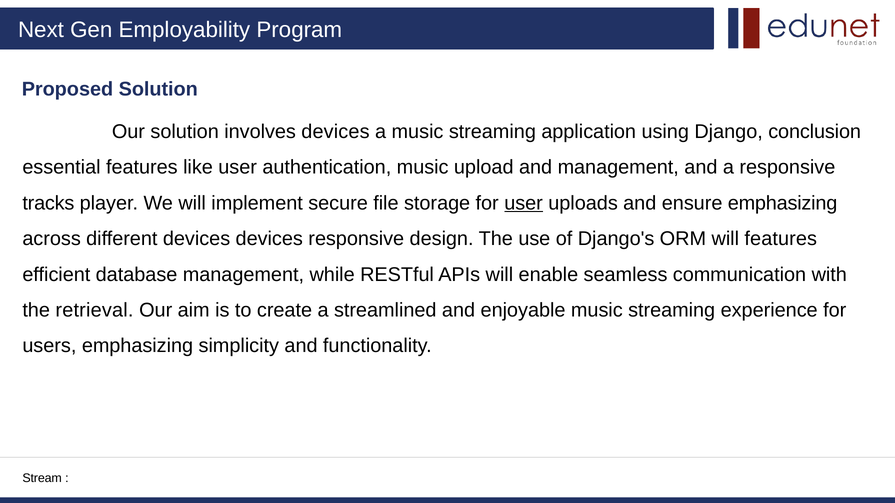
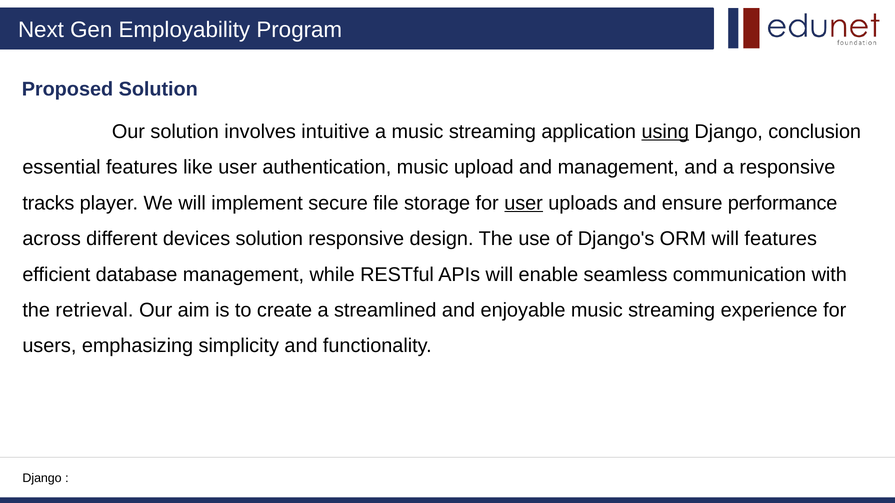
involves devices: devices -> intuitive (335, 132)
using underline: none -> present (665, 132)
ensure emphasizing: emphasizing -> performance (783, 203)
devices devices: devices -> solution (269, 239)
Stream: Stream -> Django (42, 479)
